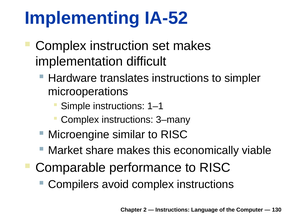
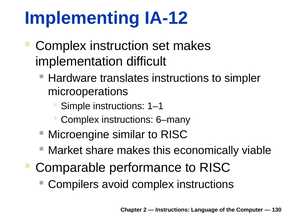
IA-52: IA-52 -> IA-12 (166, 18)
3–many: 3–many -> 6–many (173, 119)
